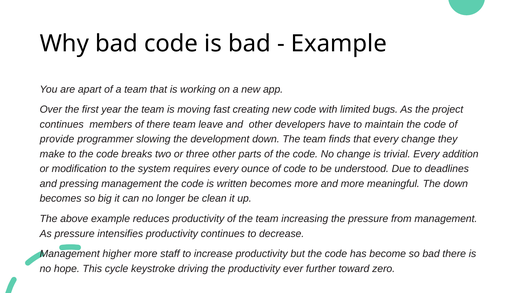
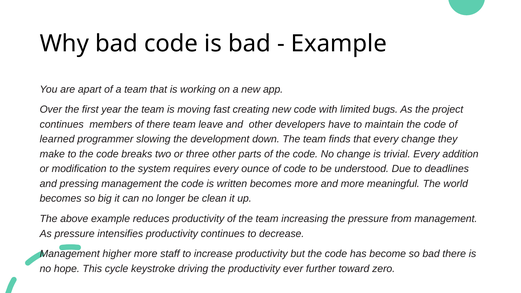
provide: provide -> learned (57, 139)
The down: down -> world (456, 184)
